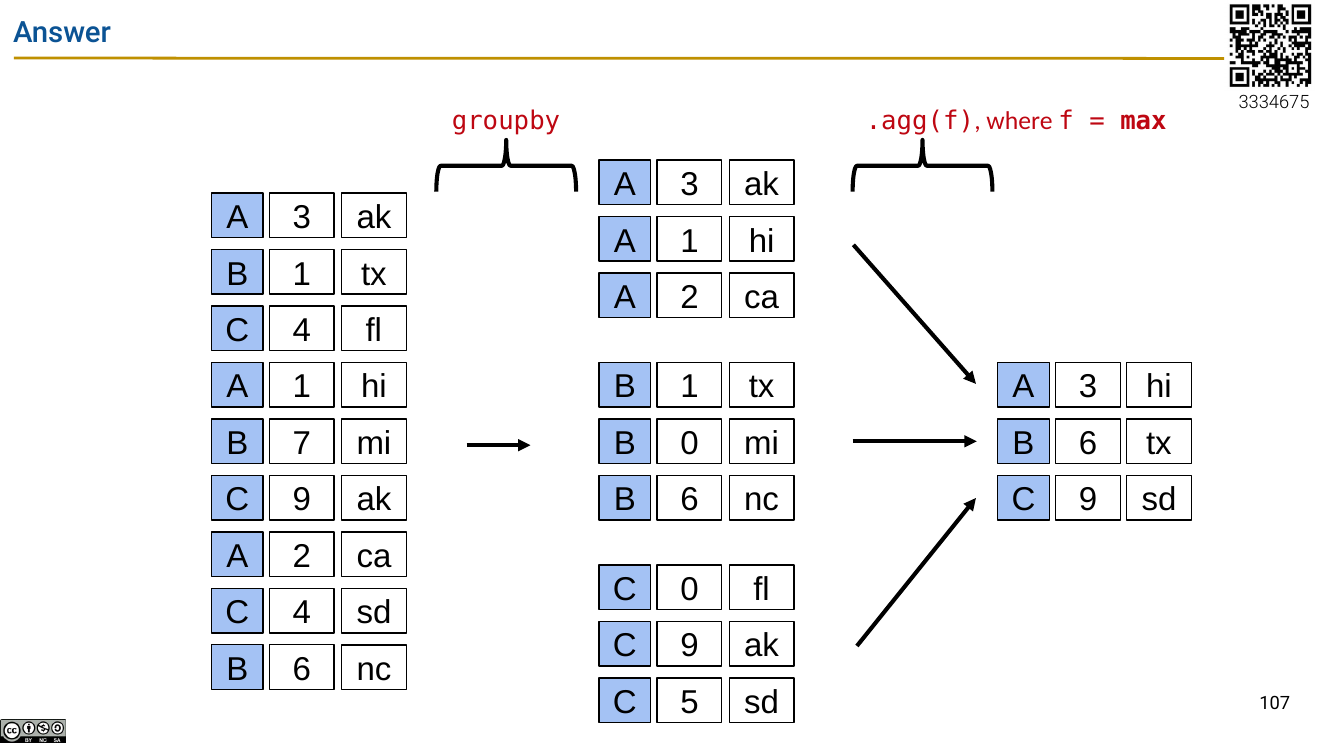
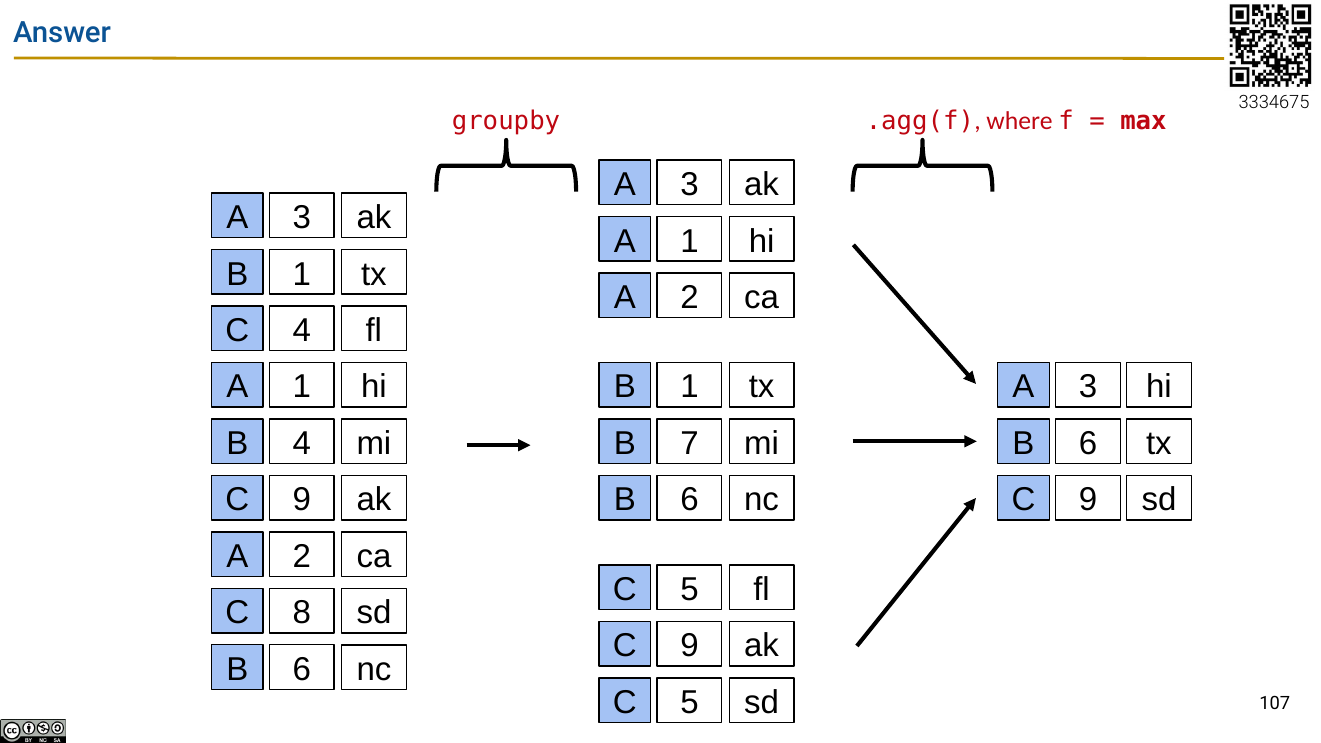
B 7: 7 -> 4 (302, 444)
B 0: 0 -> 7 (689, 444)
0: 0 -> 5 (689, 590)
4: 4 -> 8 (302, 613)
